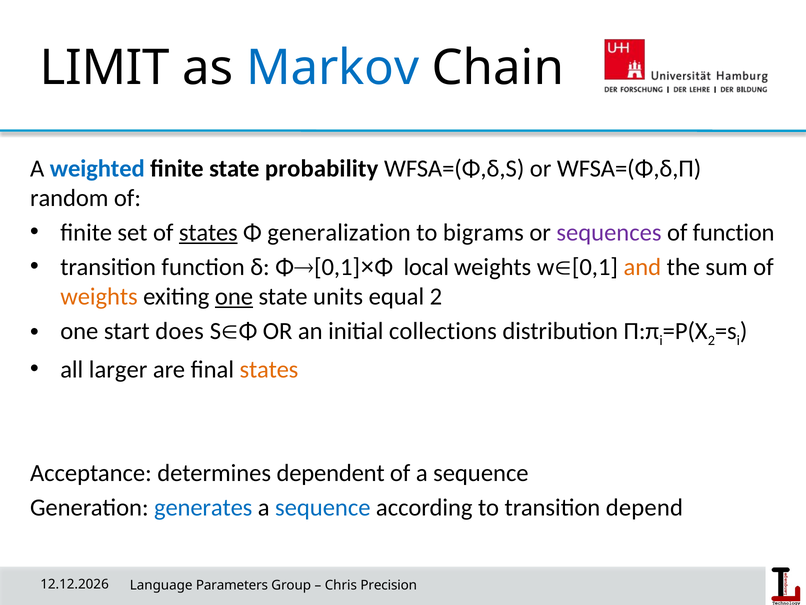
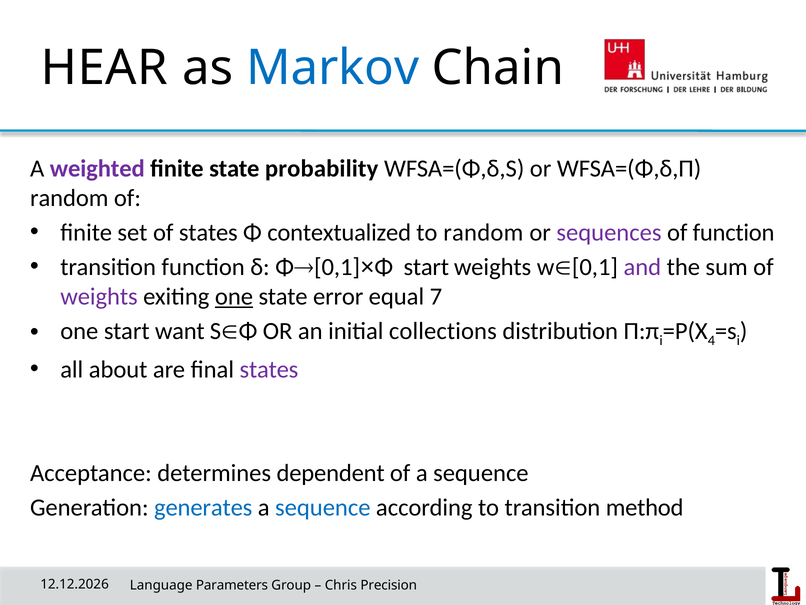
LIMIT: LIMIT -> HEAR (104, 68)
weighted colour: blue -> purple (97, 168)
states underline: present -> none (208, 232)
generalization: generalization -> contextualized (339, 232)
to bigrams: bigrams -> random (483, 232)
Φ[0,1]×Φ local: local -> start (426, 267)
and colour: orange -> purple (642, 267)
weights colour: orange -> purple (99, 296)
units: units -> error (338, 296)
equal 2: 2 -> 7 (436, 296)
does: does -> want (180, 331)
2: 2 -> 4 (711, 340)
larger: larger -> about (118, 369)
states colour: orange -> purple (269, 369)
depend: depend -> method (645, 507)
